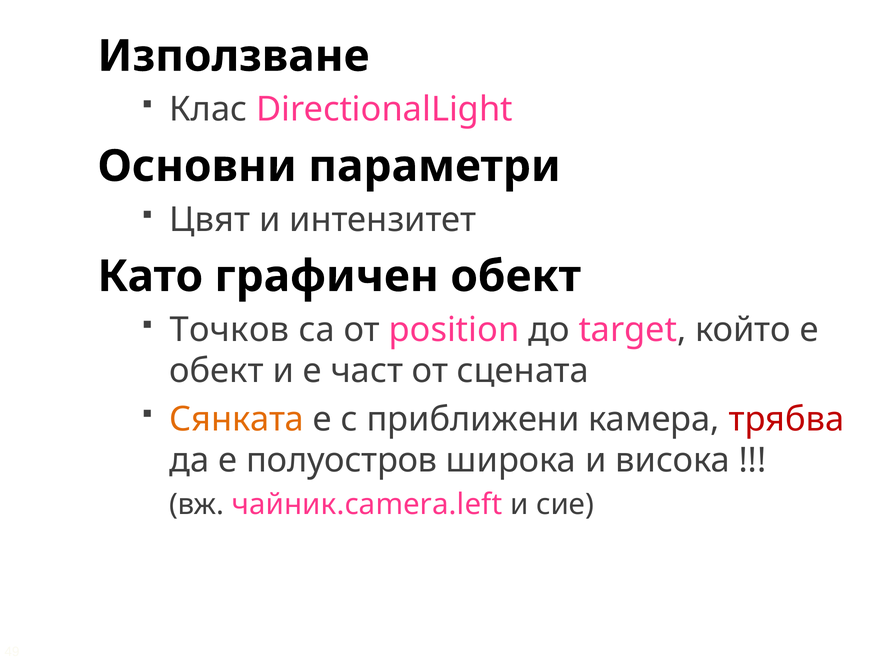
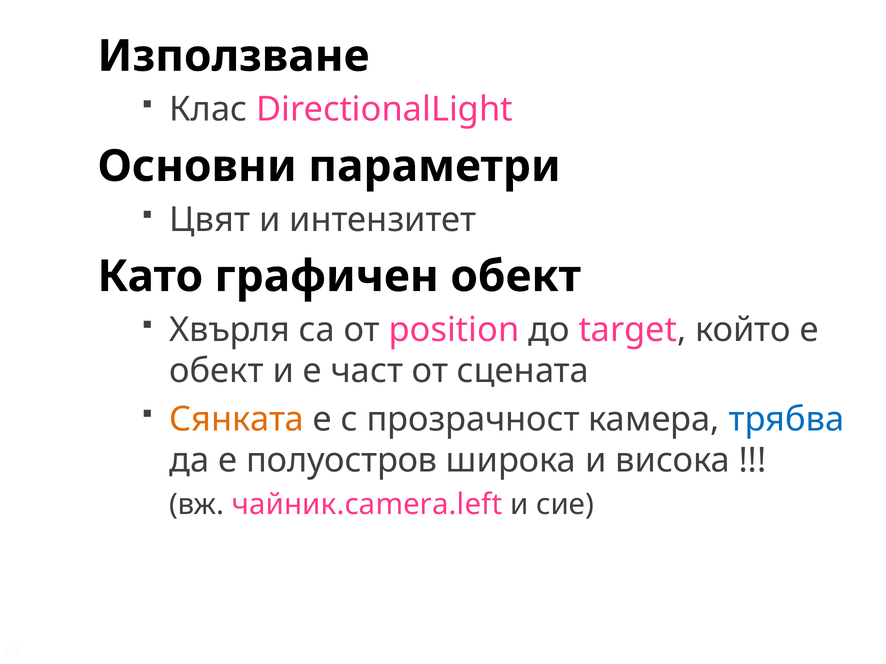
Точков: Точков -> Хвърля (230, 330)
приближени: приближени -> прозрачност (473, 419)
трябва colour: red -> blue (786, 419)
